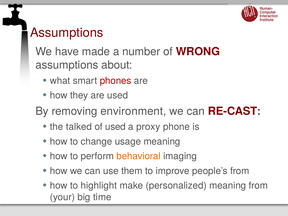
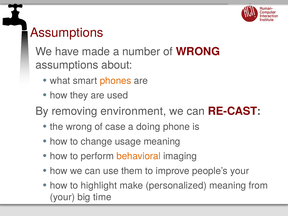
phones colour: red -> orange (116, 81)
the talked: talked -> wrong (79, 127)
of used: used -> case (115, 127)
proxy: proxy -> doing (148, 127)
people’s from: from -> your (240, 171)
